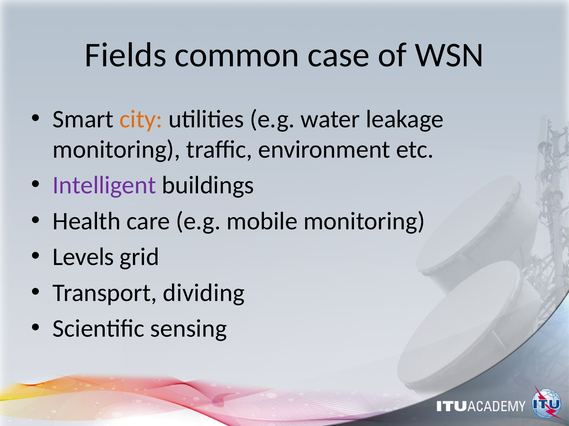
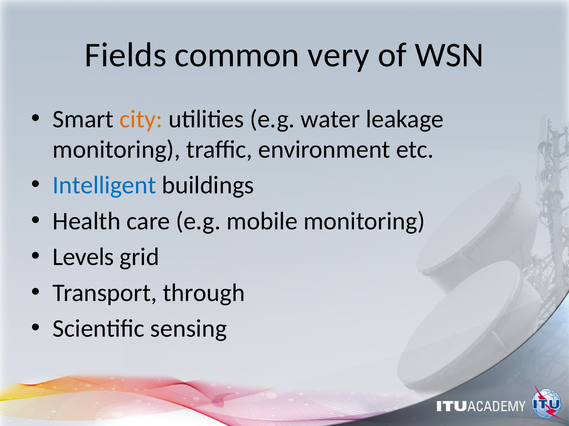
case: case -> very (339, 55)
Intelligent colour: purple -> blue (104, 186)
dividing: dividing -> through (204, 293)
